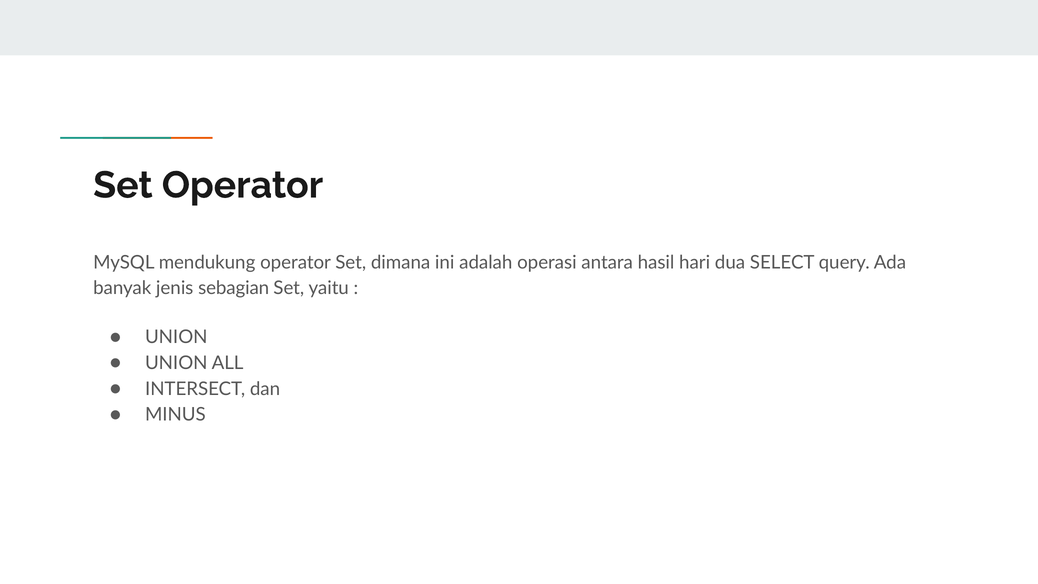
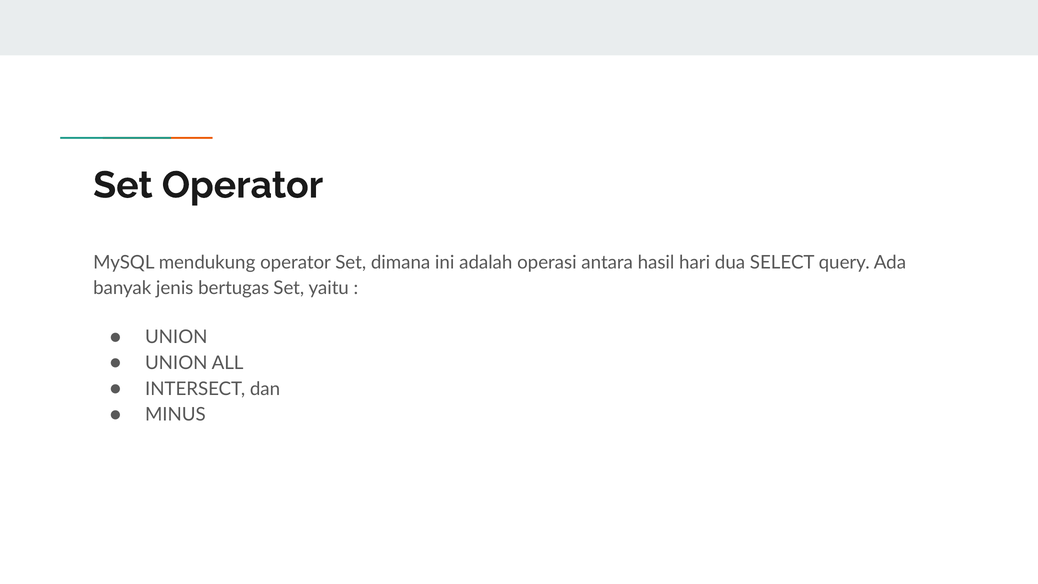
sebagian: sebagian -> bertugas (234, 288)
